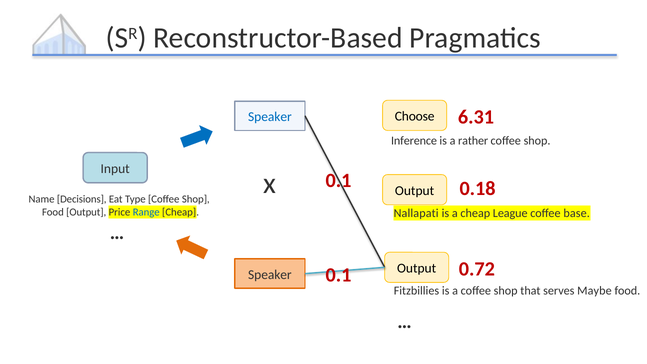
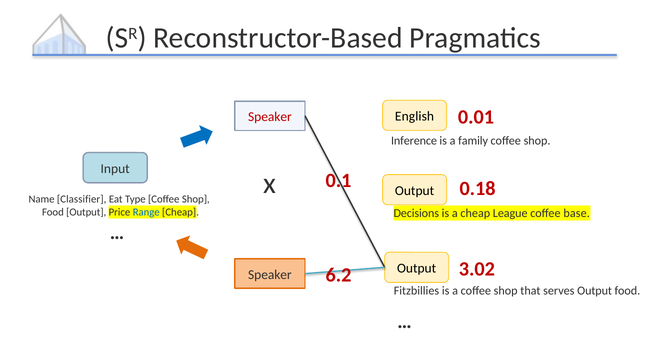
6.31: 6.31 -> 0.01 (476, 117)
Choose: Choose -> English (415, 116)
Speaker colour: blue -> red (270, 117)
rather: rather -> family (473, 141)
Decisions: Decisions -> Classifier (82, 199)
Nallapati: Nallapati -> Decisions (416, 213)
0.72: 0.72 -> 3.02 (477, 269)
0.1: 0.1 -> 6.2 (338, 275)
serves Maybe: Maybe -> Output (595, 291)
